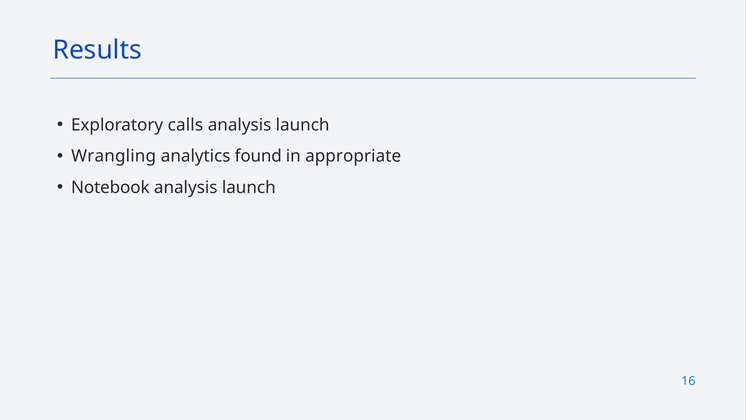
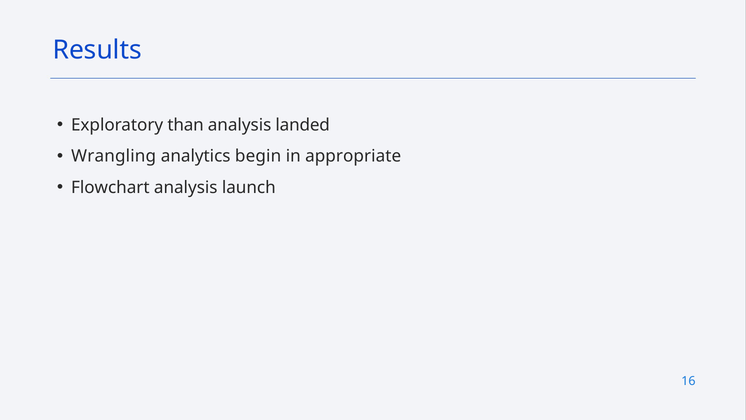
calls: calls -> than (186, 125)
launch: launch -> landed (303, 125)
found: found -> begin (258, 156)
Notebook: Notebook -> Flowchart (110, 188)
